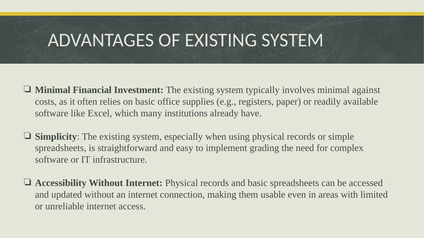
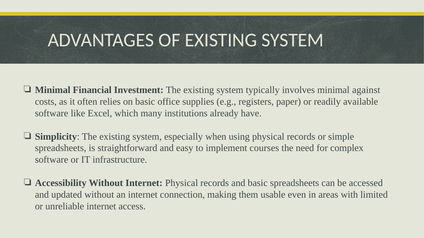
grading: grading -> courses (264, 148)
